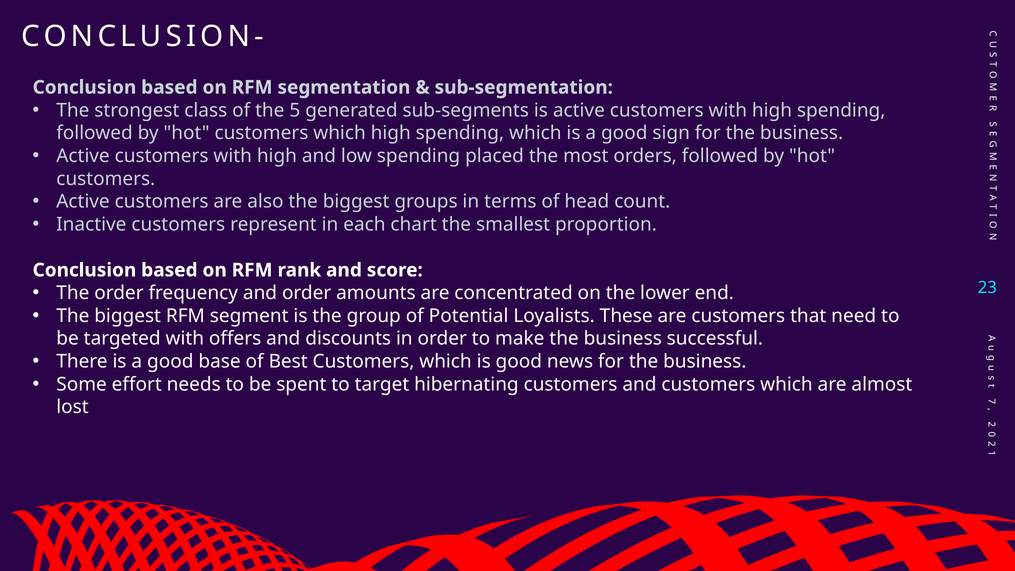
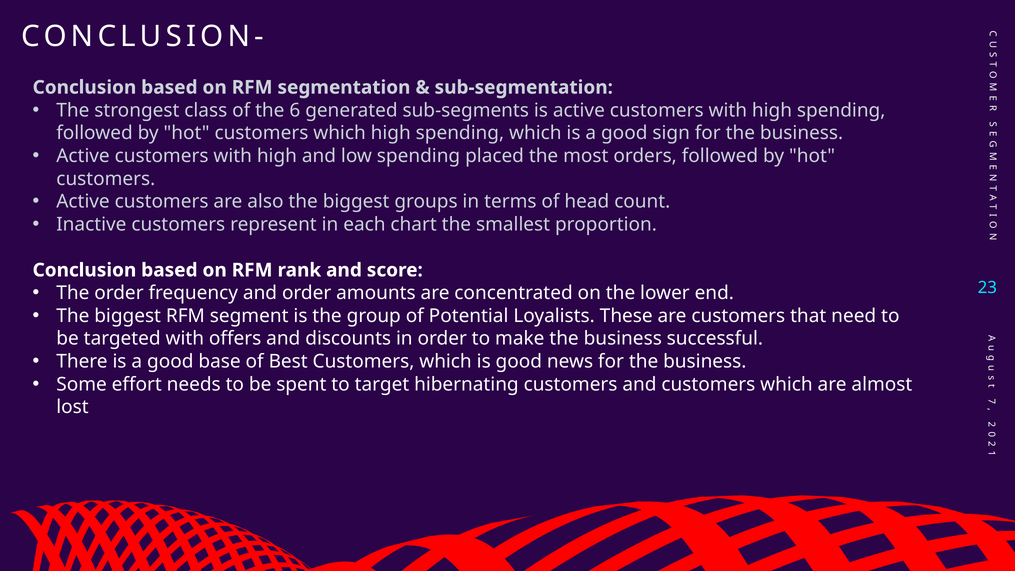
5: 5 -> 6 (295, 110)
